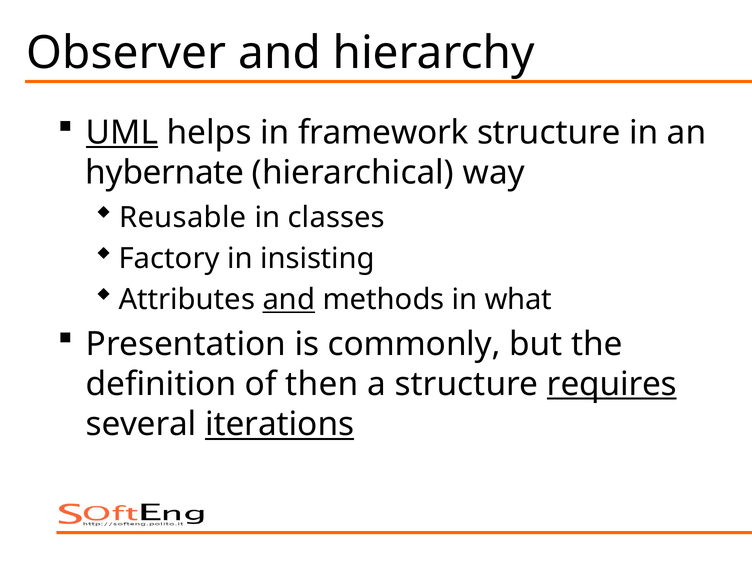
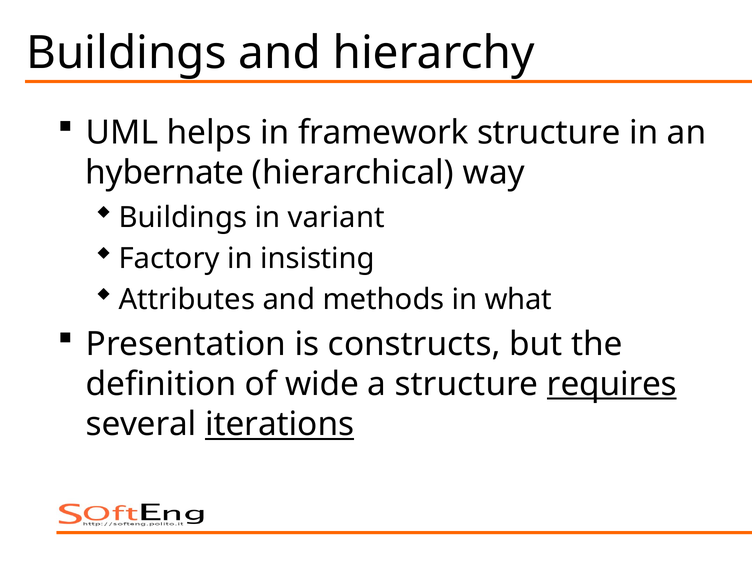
Observer: Observer -> Buildings (126, 53)
UML underline: present -> none (122, 133)
Reusable: Reusable -> Buildings (183, 218)
classes: classes -> variant (336, 218)
and underline: present -> none (289, 300)
commonly: commonly -> constructs (414, 344)
then: then -> wide (322, 384)
